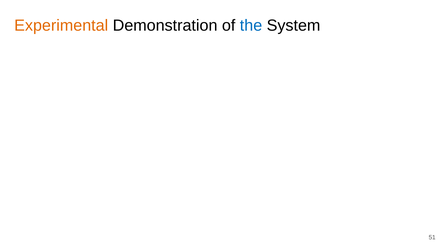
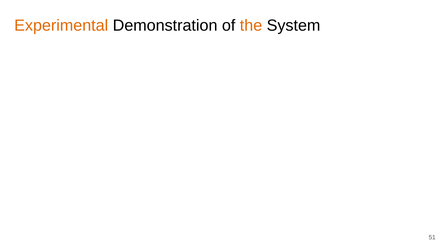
the colour: blue -> orange (251, 25)
